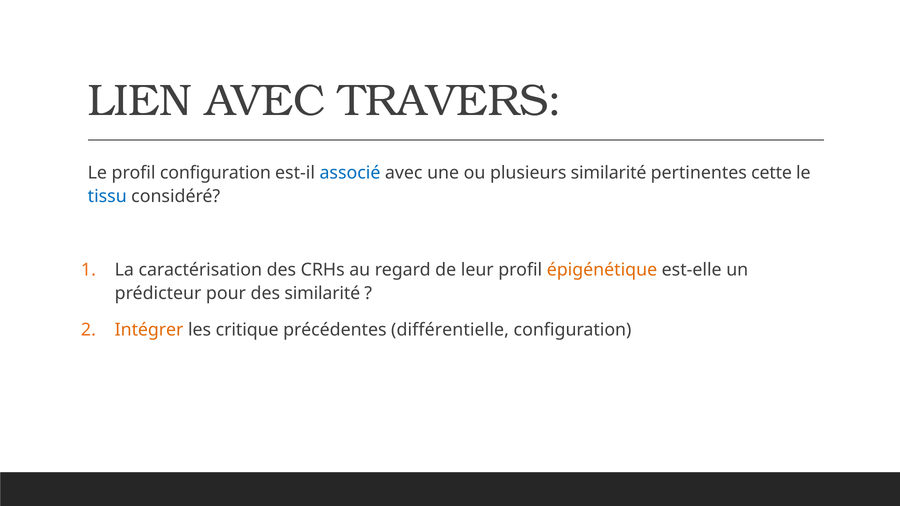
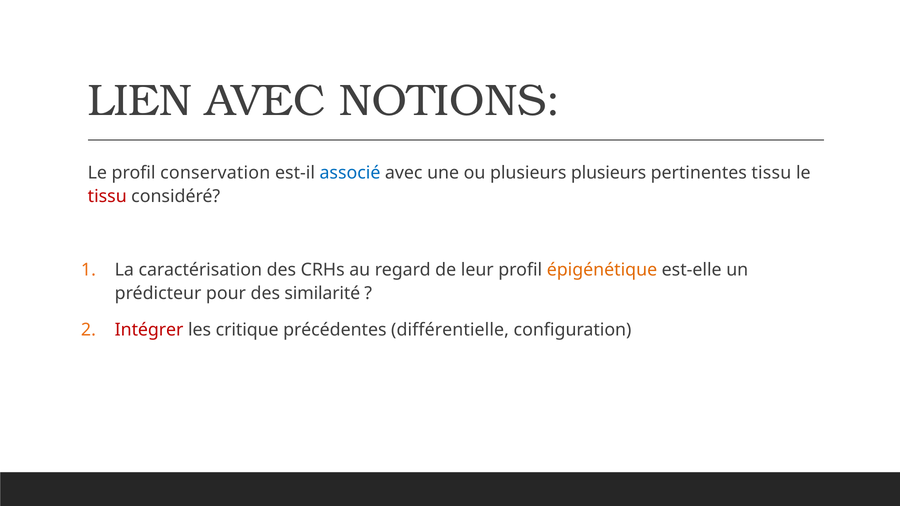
TRAVERS: TRAVERS -> NOTIONS (450, 101)
profil configuration: configuration -> conservation (215, 173)
plusieurs similarité: similarité -> plusieurs (609, 173)
pertinentes cette: cette -> tissu (771, 173)
tissu colour: blue -> red (107, 197)
Intégrer colour: orange -> red (149, 330)
